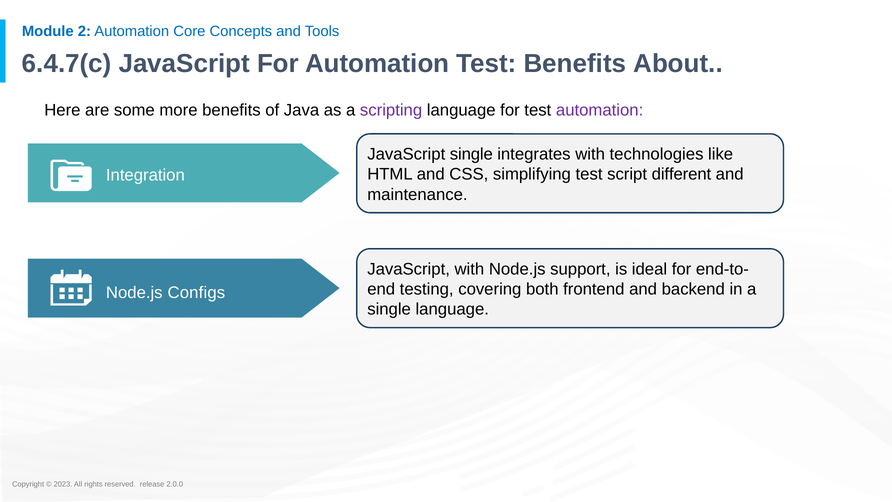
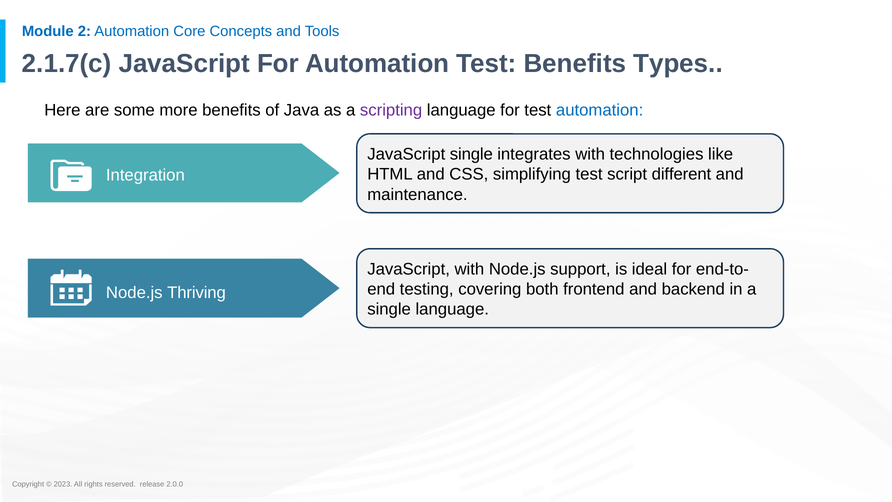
6.4.7(c: 6.4.7(c -> 2.1.7(c (67, 64)
About: About -> Types (678, 64)
automation colour: purple -> blue (600, 110)
Configs: Configs -> Thriving (197, 293)
